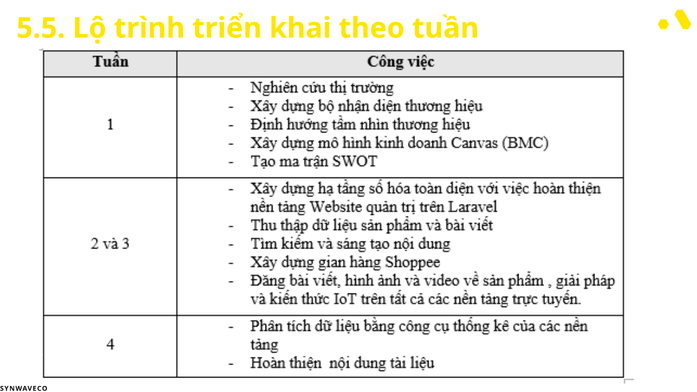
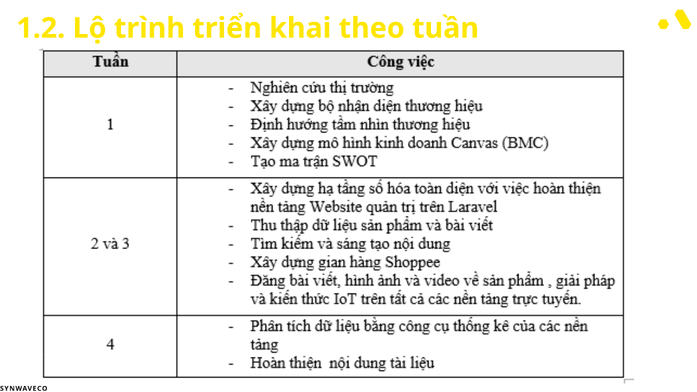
5.5: 5.5 -> 1.2 (41, 28)
